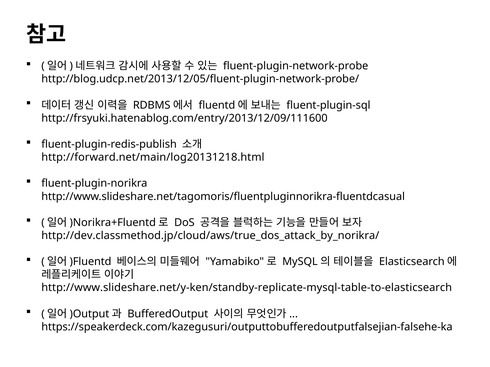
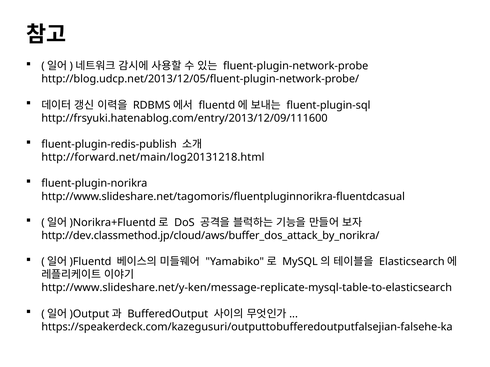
http://dev.classmethod.jp/cloud/aws/true_dos_attack_by_norikra/: http://dev.classmethod.jp/cloud/aws/true_dos_attack_by_norikra/ -> http://dev.classmethod.jp/cloud/aws/buffer_dos_attack_by_norikra/ (210, 236)
http://www.slideshare.net/y-ken/standby-replicate-mysql-table-to-elasticsearch: http://www.slideshare.net/y-ken/standby-replicate-mysql-table-to-elasticsearch -> http://www.slideshare.net/y-ken/message-replicate-mysql-table-to-elasticsearch (247, 288)
